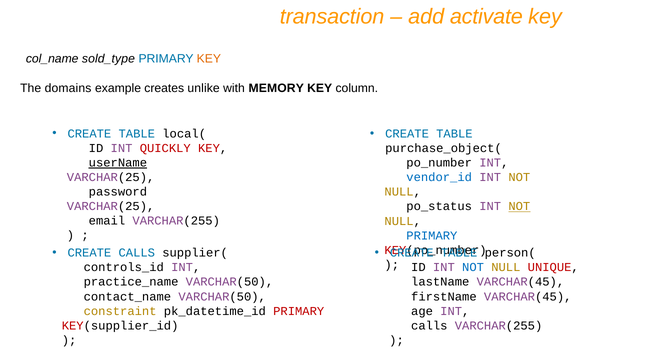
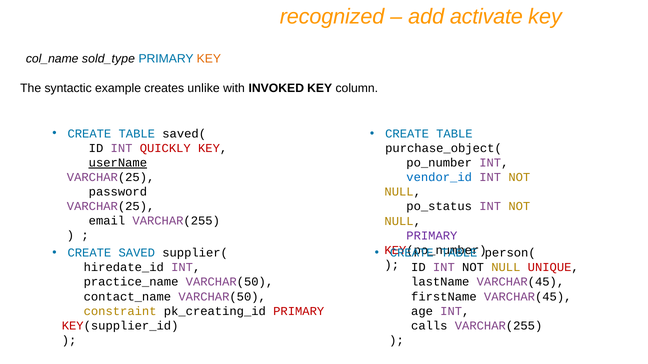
transaction: transaction -> recognized (332, 17)
domains: domains -> syntactic (68, 89)
MEMORY: MEMORY -> INVOKED (276, 89)
local(: local( -> saved( (184, 134)
NOT underline: present -> none (519, 207)
PRIMARY colour: blue -> purple (432, 236)
CREATE CALLS: CALLS -> SAVED (137, 253)
controls_id: controls_id -> hiredate_id (124, 268)
NOT colour: blue -> black (473, 268)
pk_datetime_id: pk_datetime_id -> pk_creating_id (215, 312)
